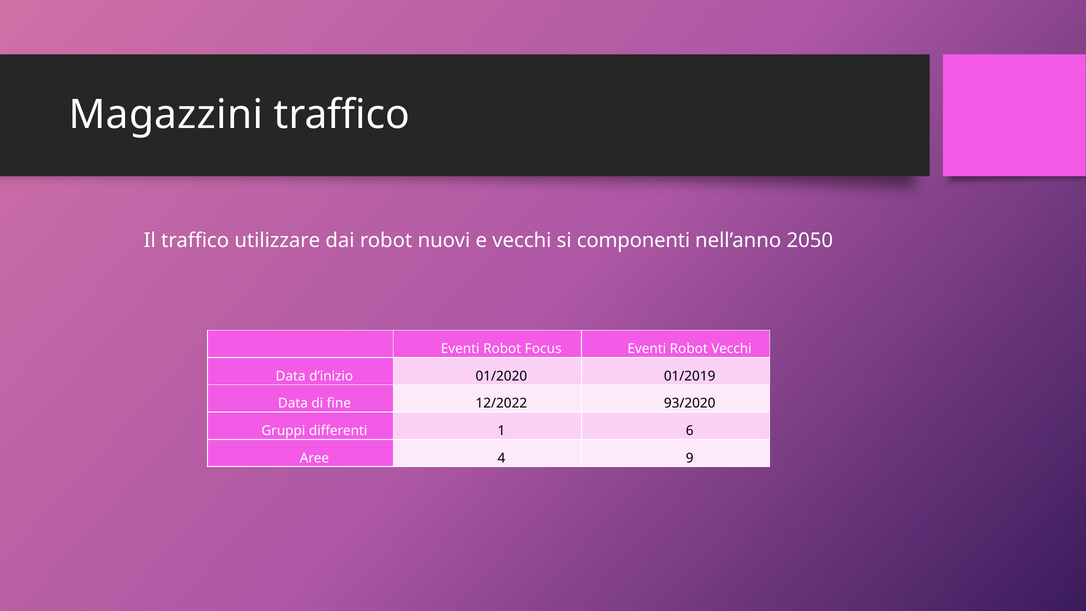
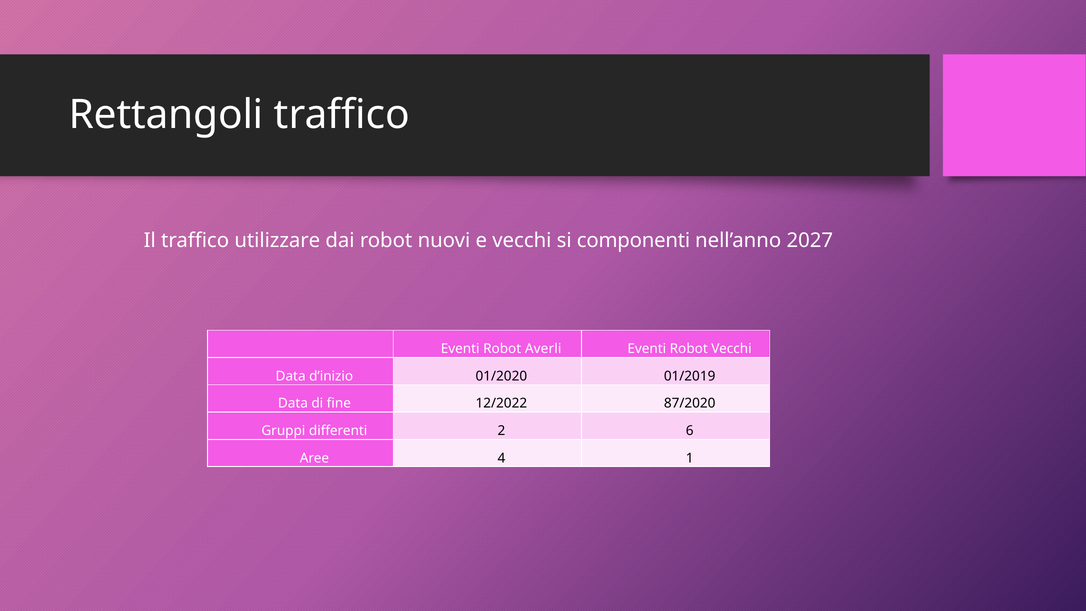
Magazzini: Magazzini -> Rettangoli (166, 115)
2050: 2050 -> 2027 (810, 241)
Focus: Focus -> Averli (543, 349)
93/2020: 93/2020 -> 87/2020 (690, 403)
1: 1 -> 2 (501, 431)
9: 9 -> 1 (690, 458)
